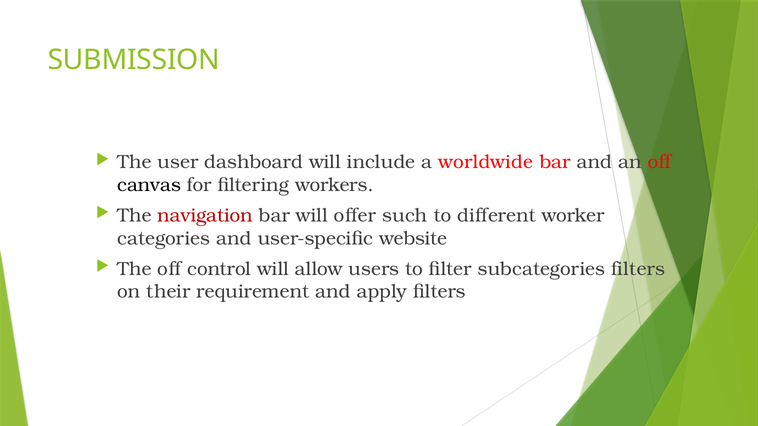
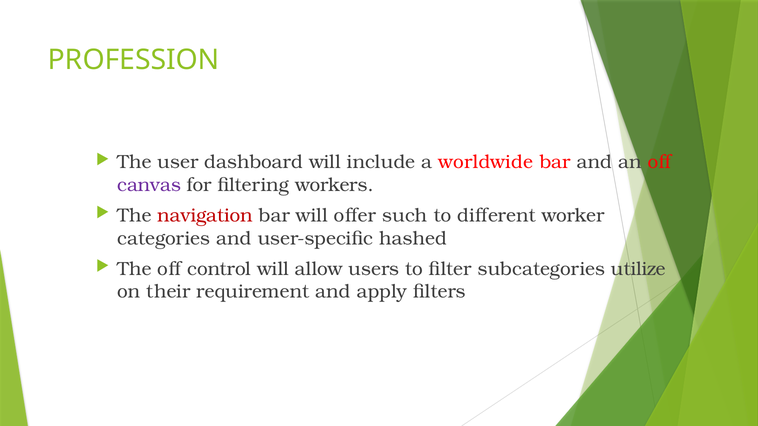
SUBMISSION: SUBMISSION -> PROFESSION (134, 60)
canvas colour: black -> purple (149, 185)
website: website -> hashed (413, 238)
subcategories filters: filters -> utilize (638, 269)
